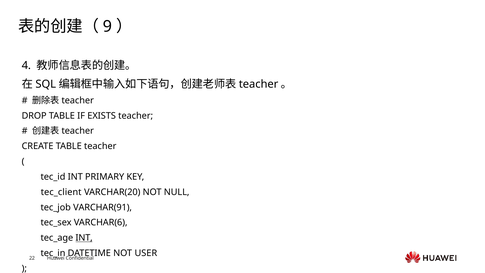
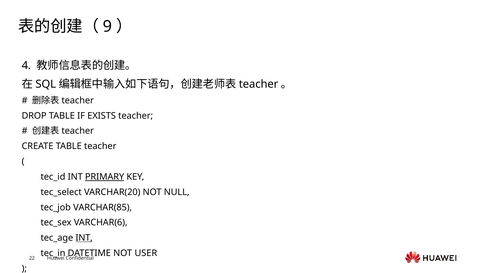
PRIMARY underline: none -> present (105, 177)
tec_client: tec_client -> tec_select (61, 192)
VARCHAR(91: VARCHAR(91 -> VARCHAR(85 (103, 207)
